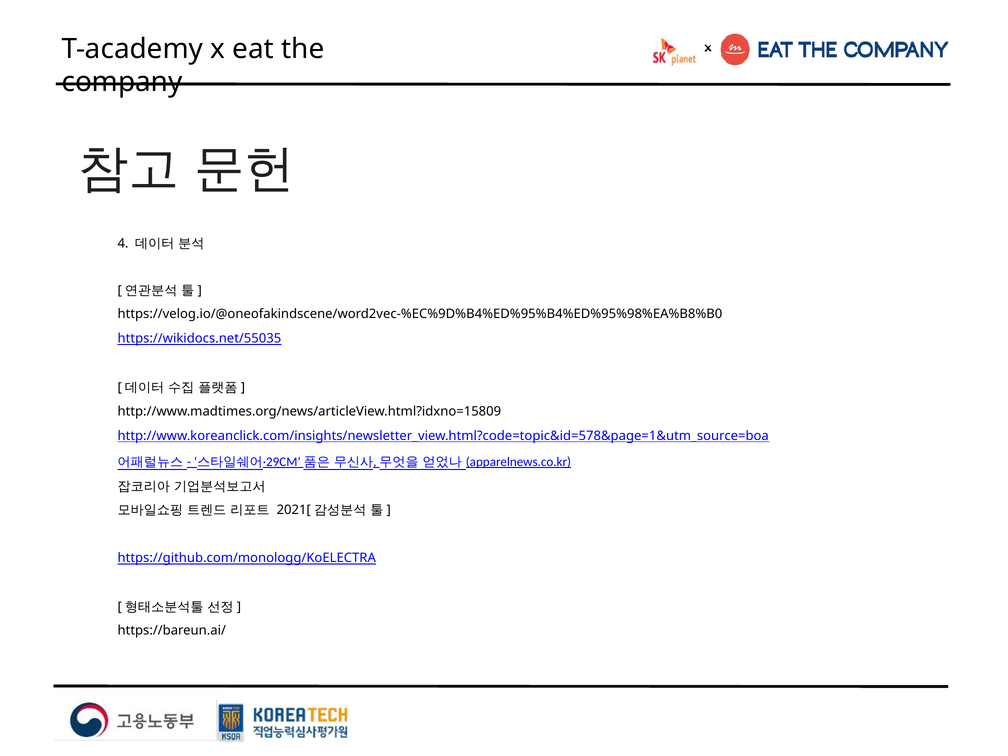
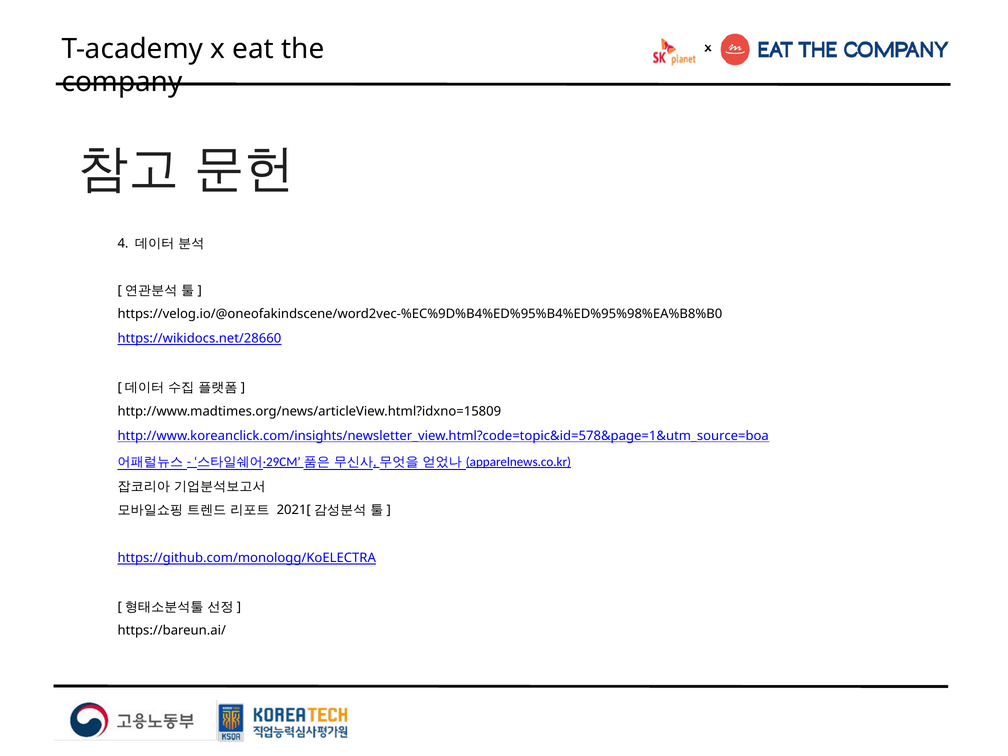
https://wikidocs.net/55035: https://wikidocs.net/55035 -> https://wikidocs.net/28660 (199, 339)
